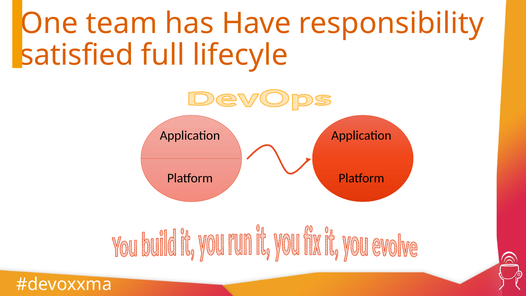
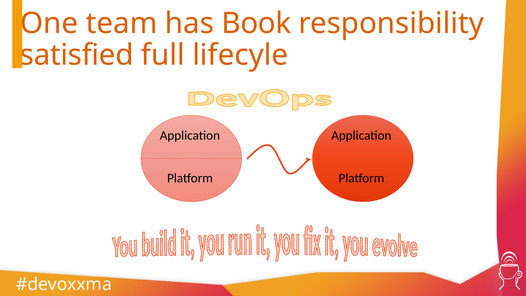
Have: Have -> Book (256, 23)
